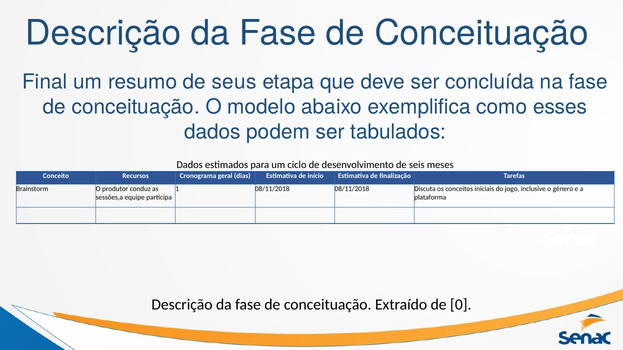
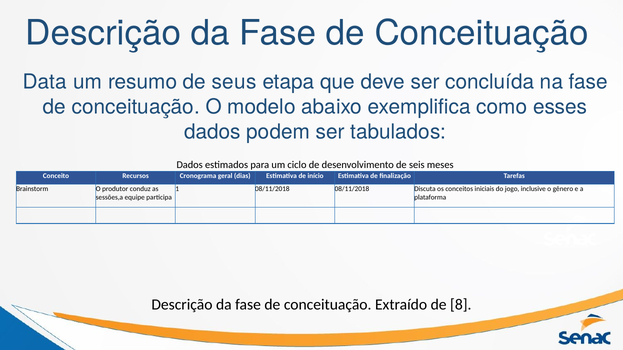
Final: Final -> Data (45, 82)
0: 0 -> 8 (461, 305)
